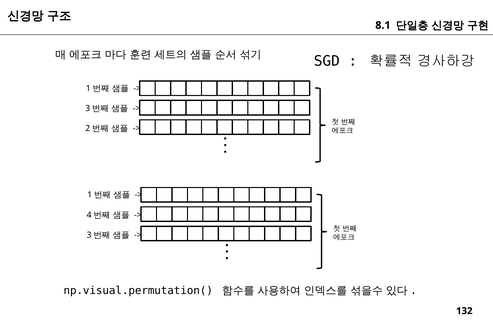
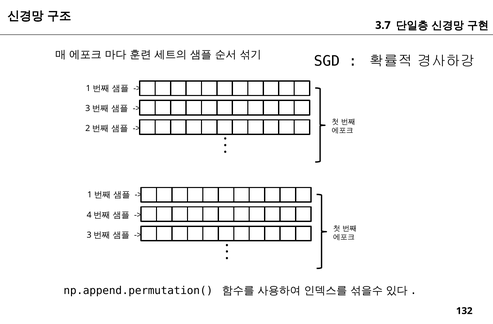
8.1: 8.1 -> 3.7 (383, 25)
np.visual.permutation(: np.visual.permutation( -> np.append.permutation( (138, 290)
